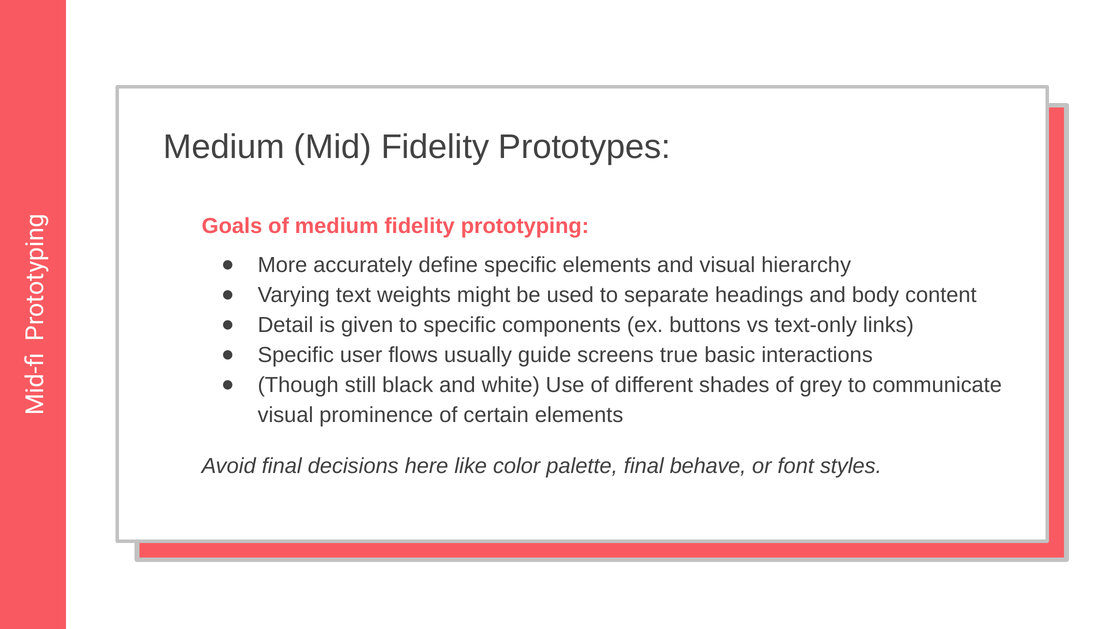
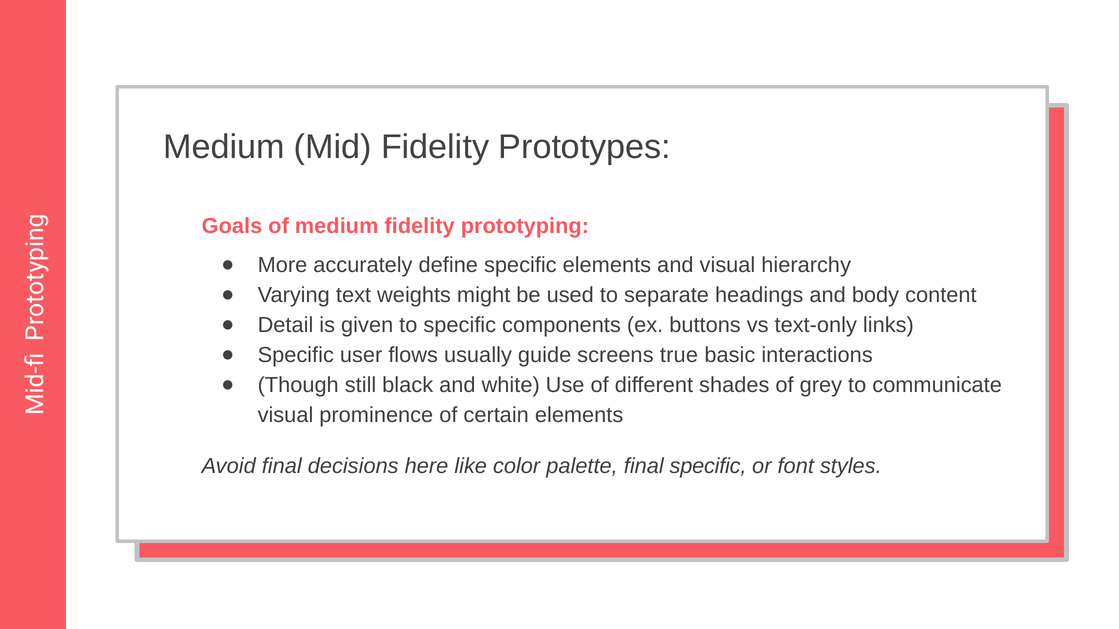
final behave: behave -> specific (708, 466)
